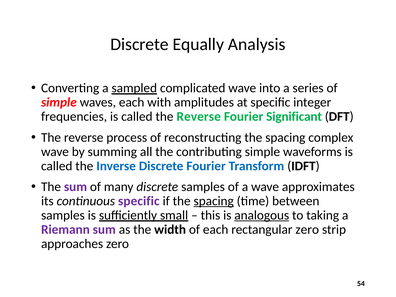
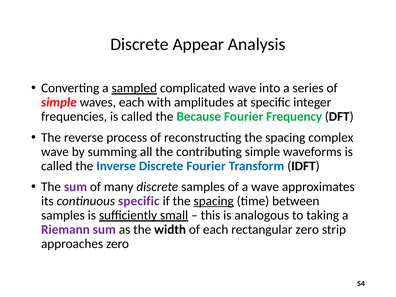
Equally: Equally -> Appear (198, 44)
called the Reverse: Reverse -> Because (199, 117)
Significant: Significant -> Frequency (294, 117)
analogous underline: present -> none (262, 215)
